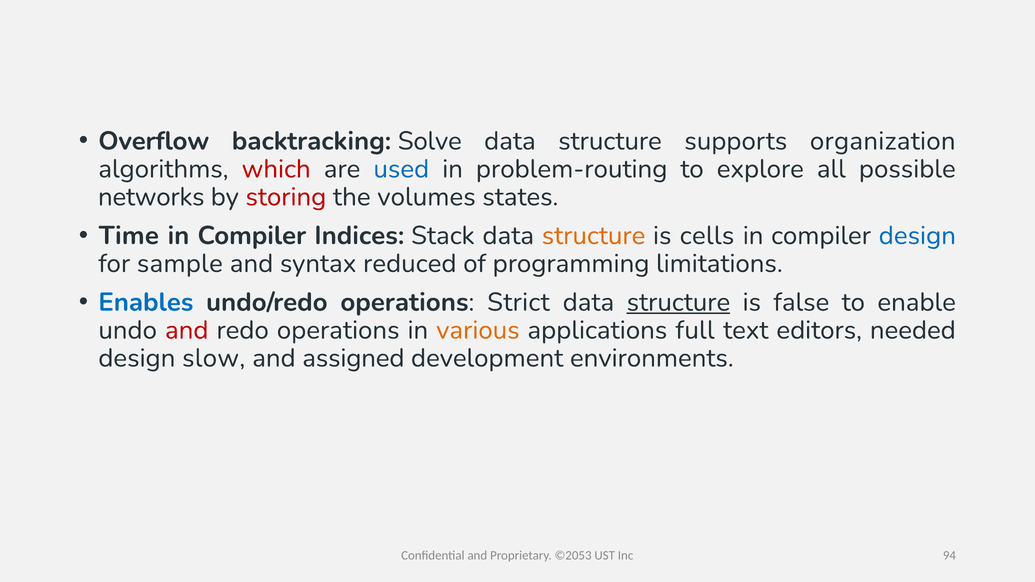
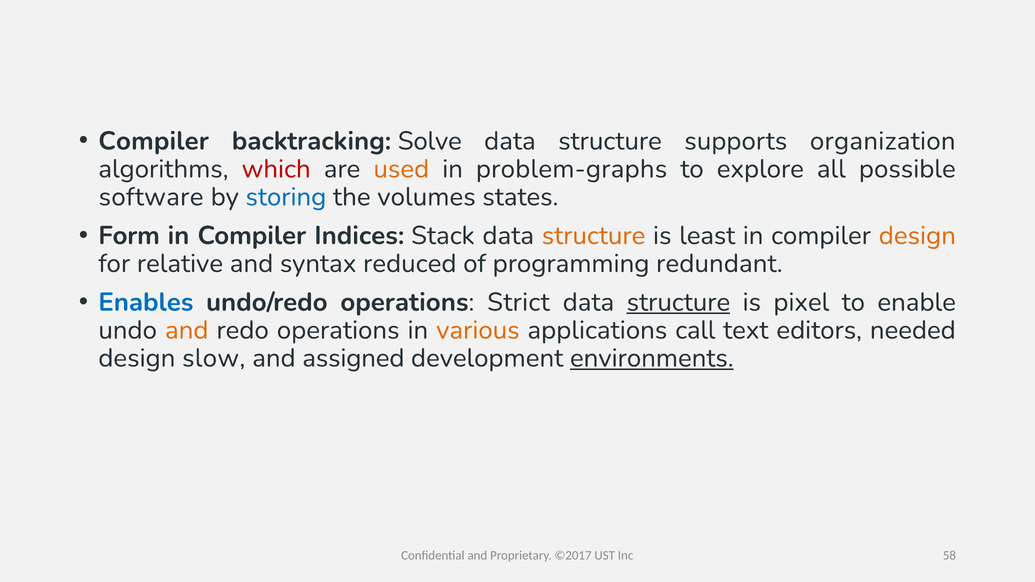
Overflow: Overflow -> Compiler (154, 141)
used colour: blue -> orange (401, 169)
problem-routing: problem-routing -> problem-graphs (572, 169)
networks: networks -> software (151, 197)
storing colour: red -> blue (286, 197)
Time: Time -> Form (129, 236)
cells: cells -> least (707, 236)
design colour: blue -> orange (917, 236)
sample: sample -> relative (180, 264)
limitations: limitations -> redundant (719, 264)
false: false -> pixel (801, 302)
and colour: red -> orange (187, 330)
full: full -> call (695, 330)
environments underline: none -> present (652, 358)
©2053: ©2053 -> ©2017 (573, 556)
94: 94 -> 58 (950, 556)
